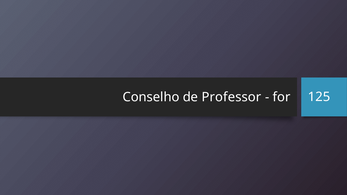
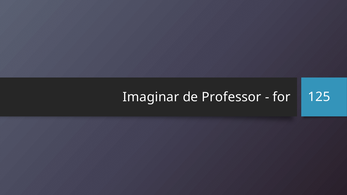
Conselho: Conselho -> Imaginar (151, 97)
